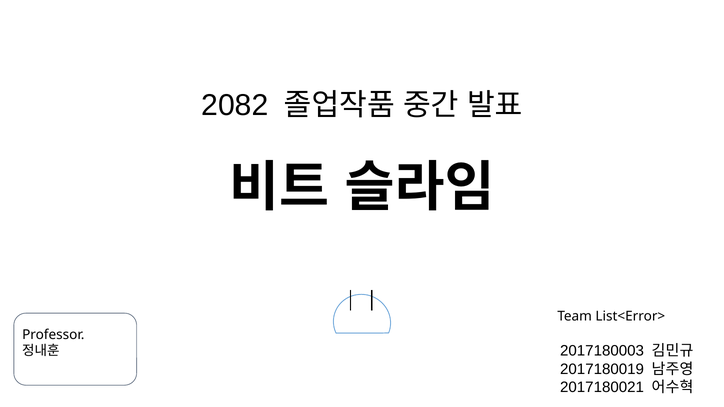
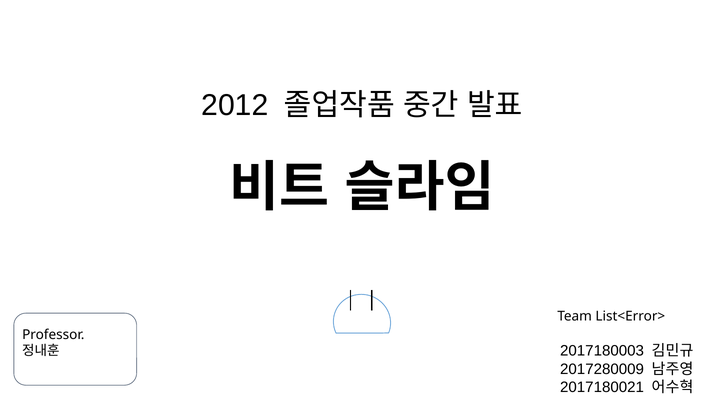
2082: 2082 -> 2012 (235, 105)
2017180019: 2017180019 -> 2017280009 (602, 369)
